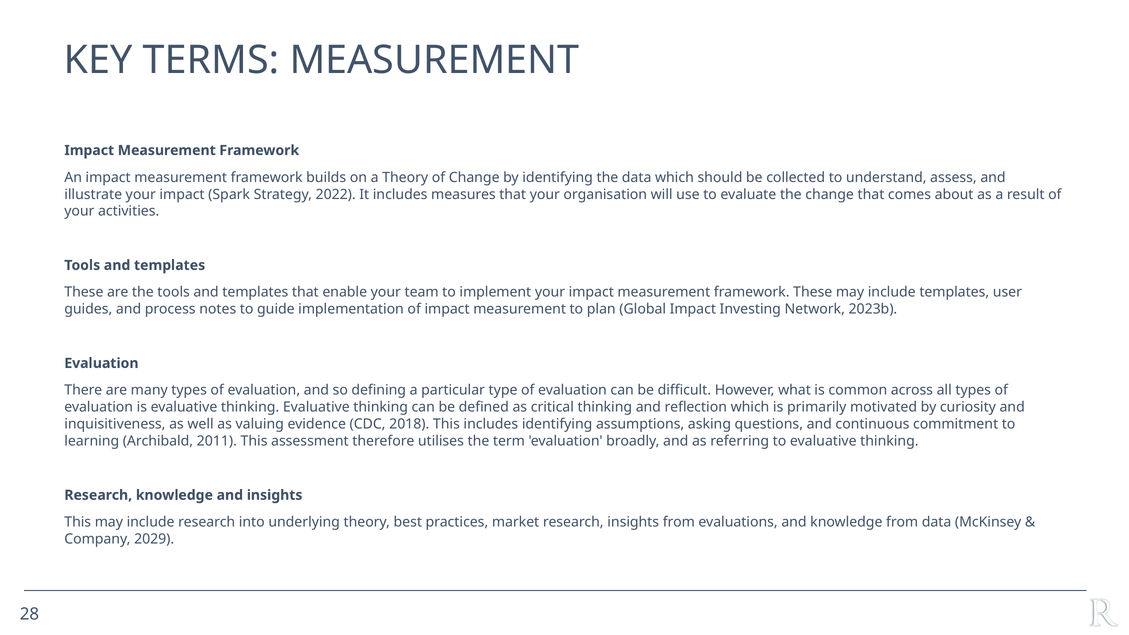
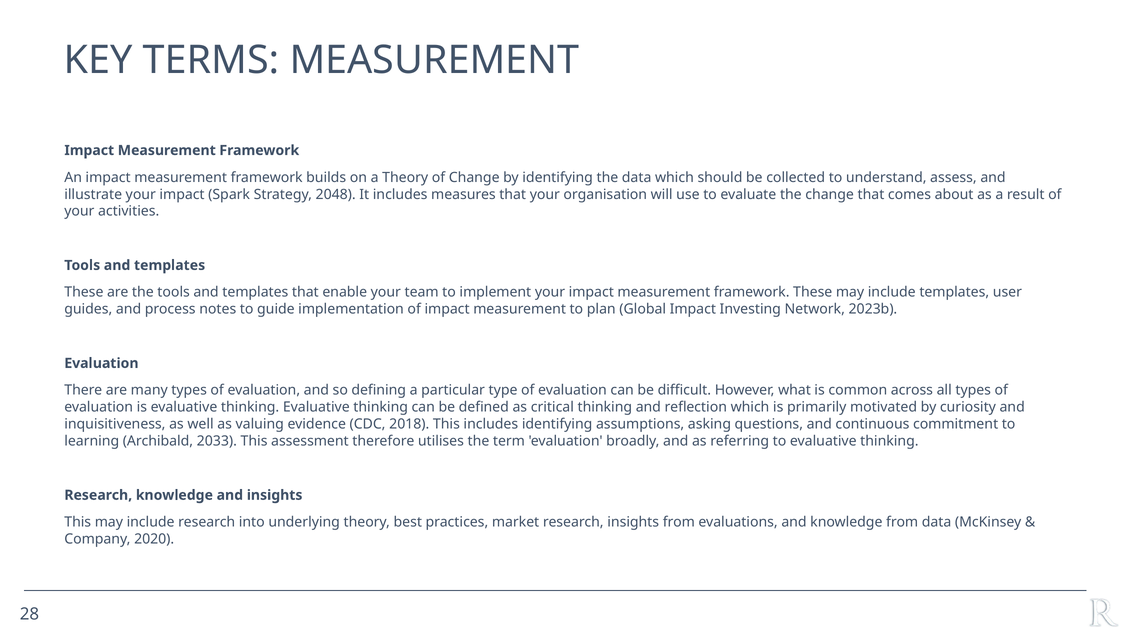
2022: 2022 -> 2048 (336, 194)
2011: 2011 -> 2033 (217, 441)
2029: 2029 -> 2020 (154, 539)
